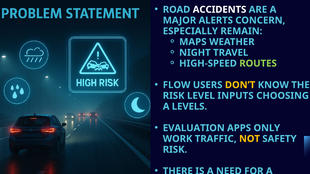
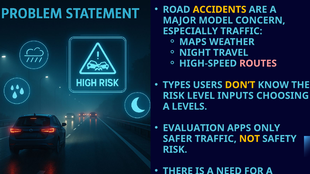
ACCIDENTS colour: white -> yellow (220, 10)
ALERTS: ALERTS -> MODEL (216, 20)
ESPECIALLY REMAIN: REMAIN -> TRAFFIC (241, 31)
ROUTES colour: light green -> pink (258, 64)
FLOW: FLOW -> TYPES (177, 85)
WORK: WORK -> SAFER (178, 139)
